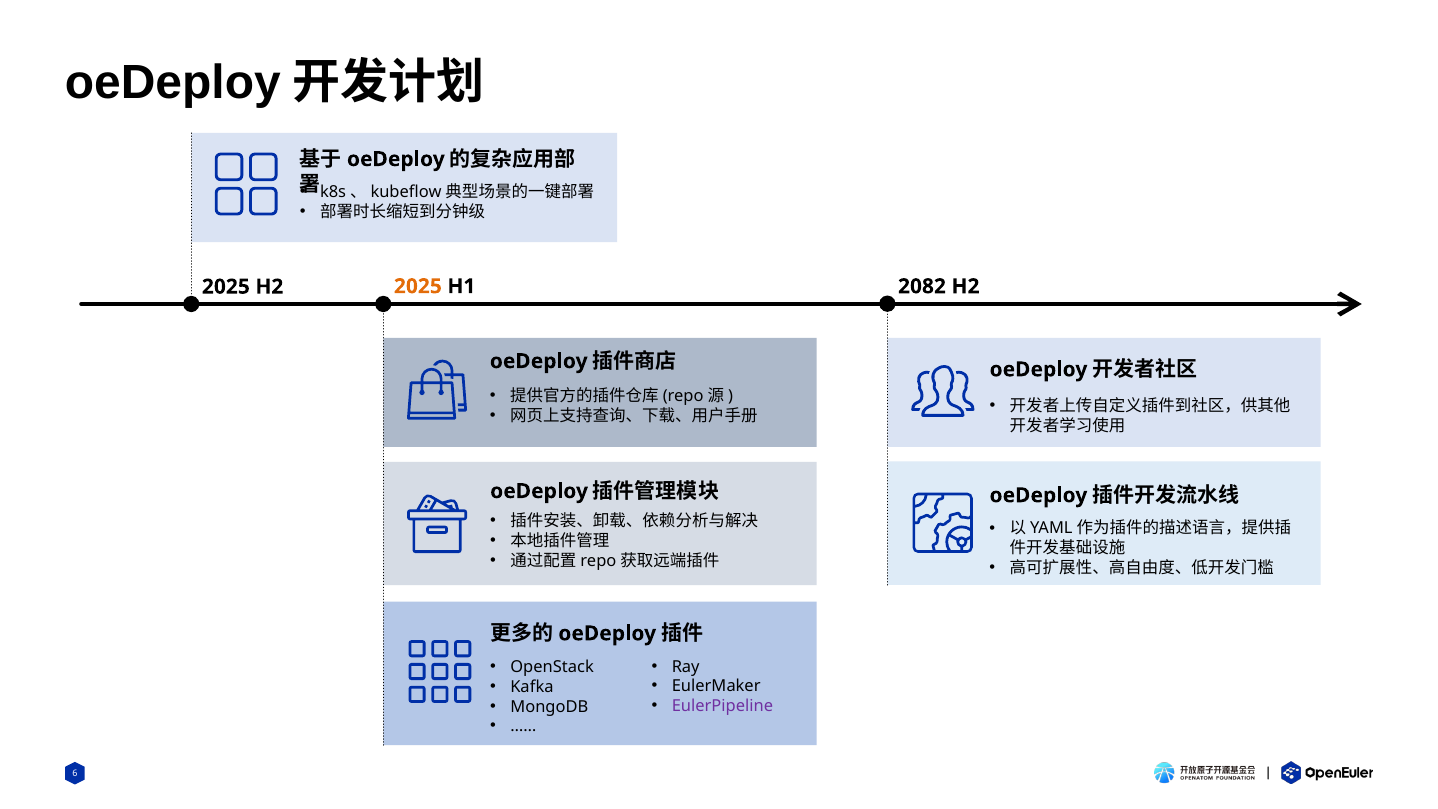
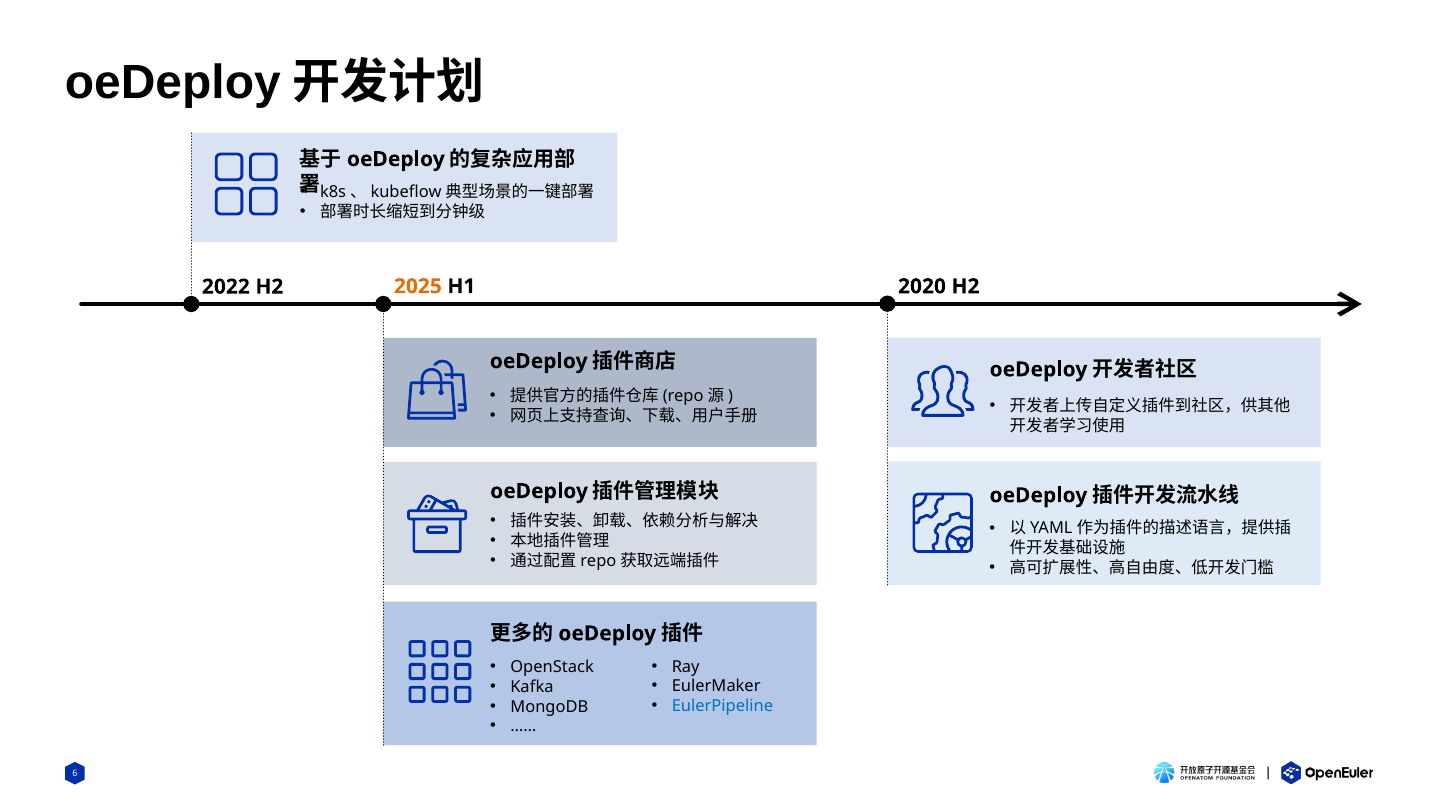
2025: 2025 -> 2022 (226, 287)
2082: 2082 -> 2020 (922, 286)
EulerPipeline colour: purple -> blue (722, 706)
